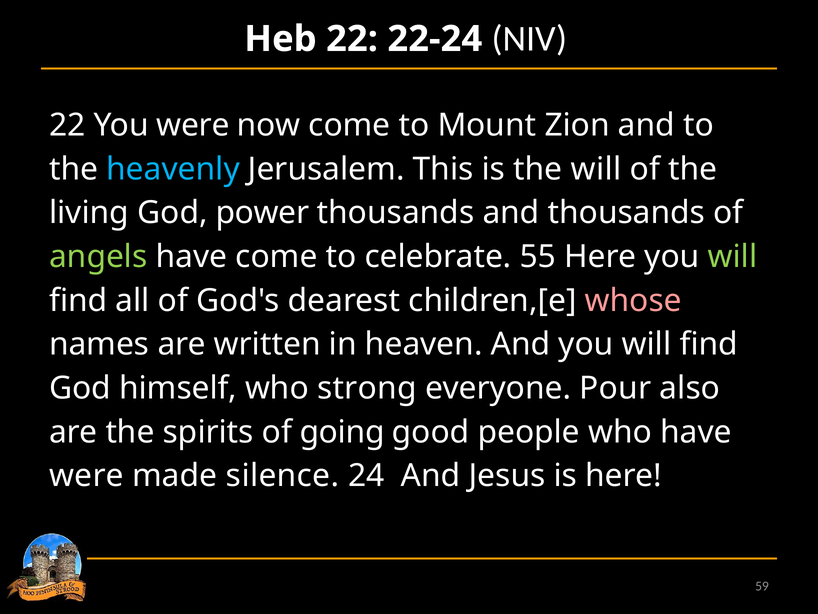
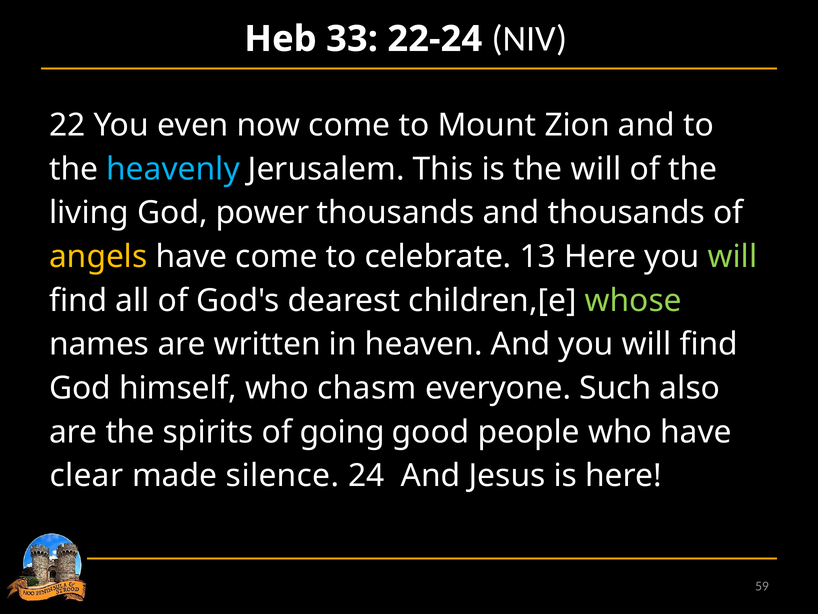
Heb 22: 22 -> 33 (352, 39)
You were: were -> even (193, 125)
angels colour: light green -> yellow (98, 257)
55: 55 -> 13 (538, 257)
whose colour: pink -> light green (633, 300)
strong: strong -> chasm (367, 388)
Pour: Pour -> Such (615, 388)
were: were -> clear (86, 476)
